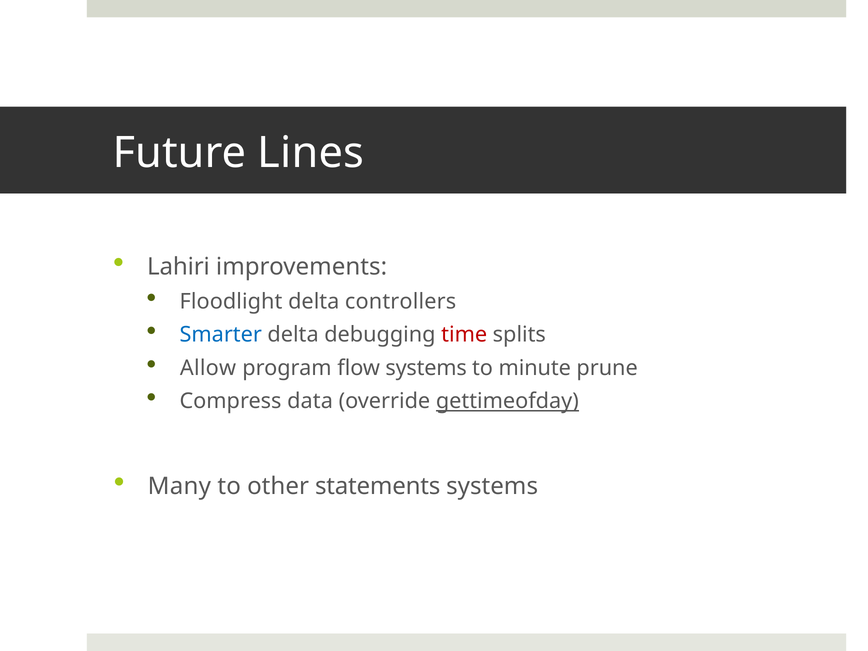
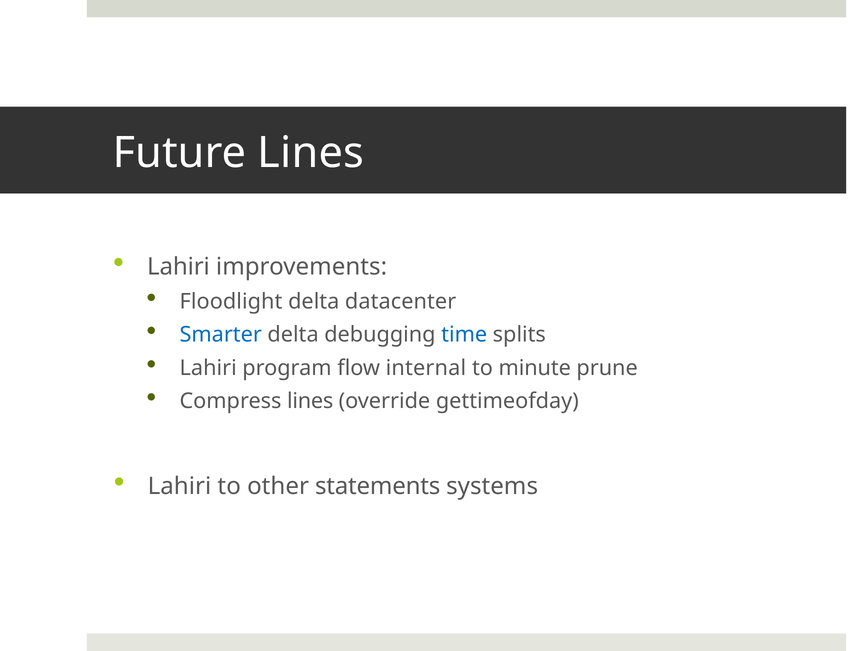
controllers: controllers -> datacenter (401, 301)
time colour: red -> blue (464, 335)
Allow: Allow -> Lahiri (208, 368)
flow systems: systems -> internal (426, 368)
Compress data: data -> lines (310, 401)
gettimeofday underline: present -> none (507, 401)
Many: Many -> Lahiri (179, 486)
